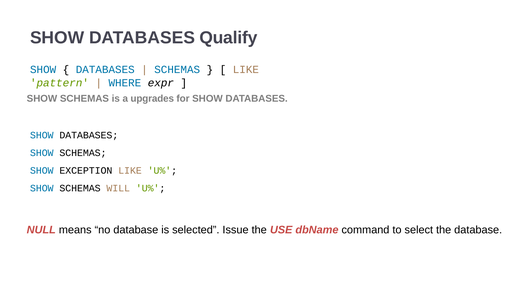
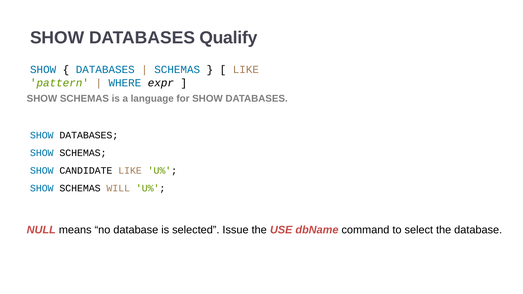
upgrades: upgrades -> language (152, 99)
EXCEPTION: EXCEPTION -> CANDIDATE (86, 171)
